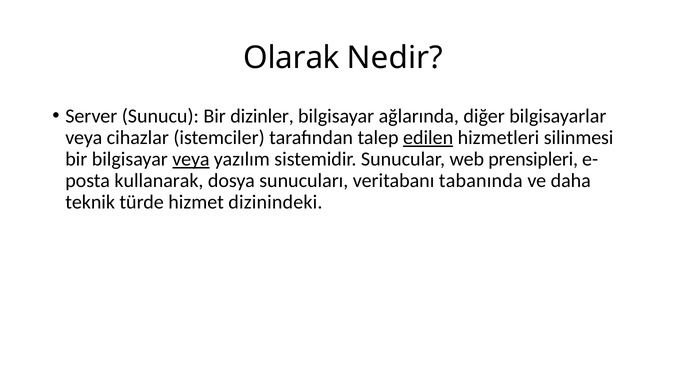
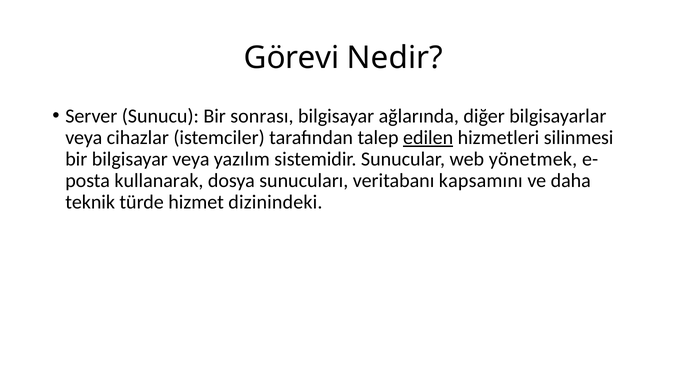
Olarak: Olarak -> Görevi (292, 58)
dizinler: dizinler -> sonrası (262, 116)
veya underline: present -> none (191, 159)
prensipleri: prensipleri -> yönetmek (533, 159)
tabanında: tabanında -> kapsamını (481, 181)
